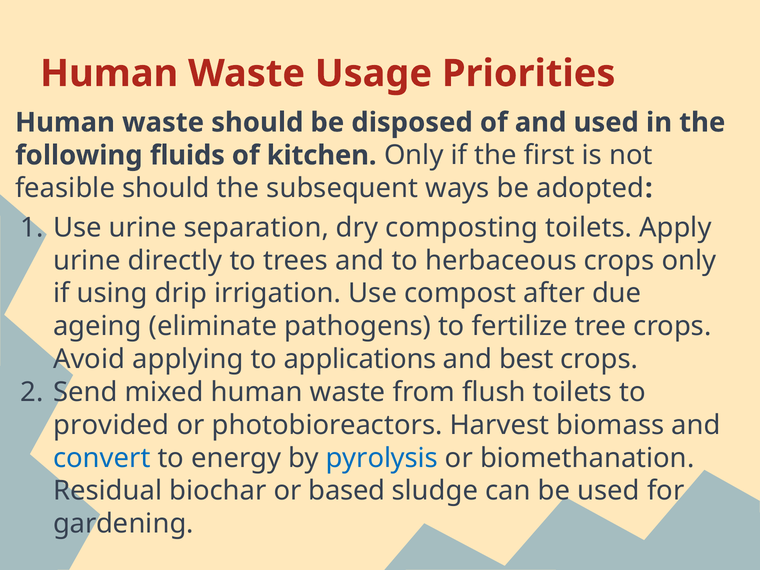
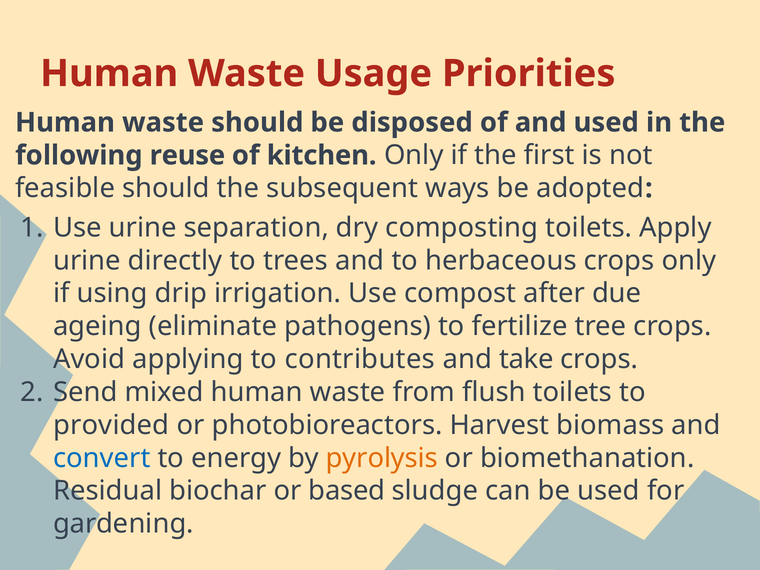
fluids: fluids -> reuse (187, 155)
applications: applications -> contributes (360, 359)
best: best -> take (526, 359)
pyrolysis colour: blue -> orange (382, 458)
